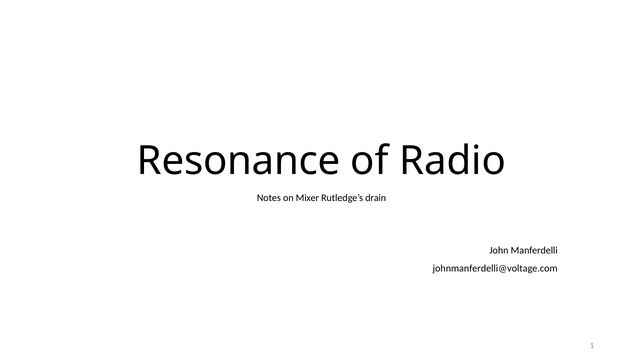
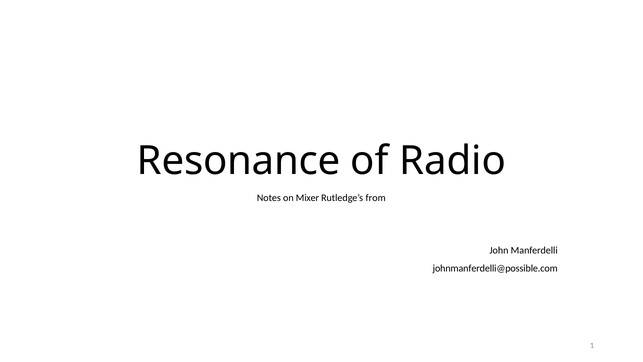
drain: drain -> from (376, 198)
johnmanferdelli@voltage.com: johnmanferdelli@voltage.com -> johnmanferdelli@possible.com (495, 268)
